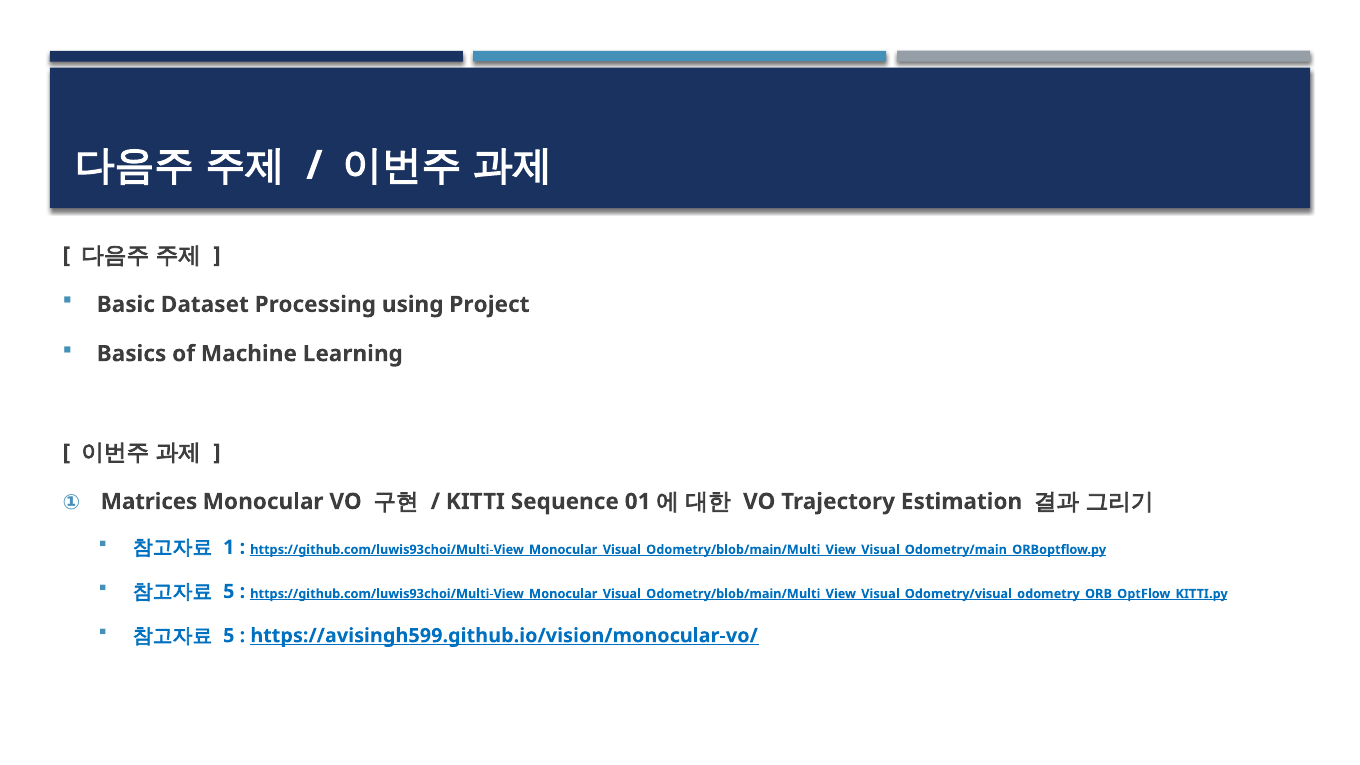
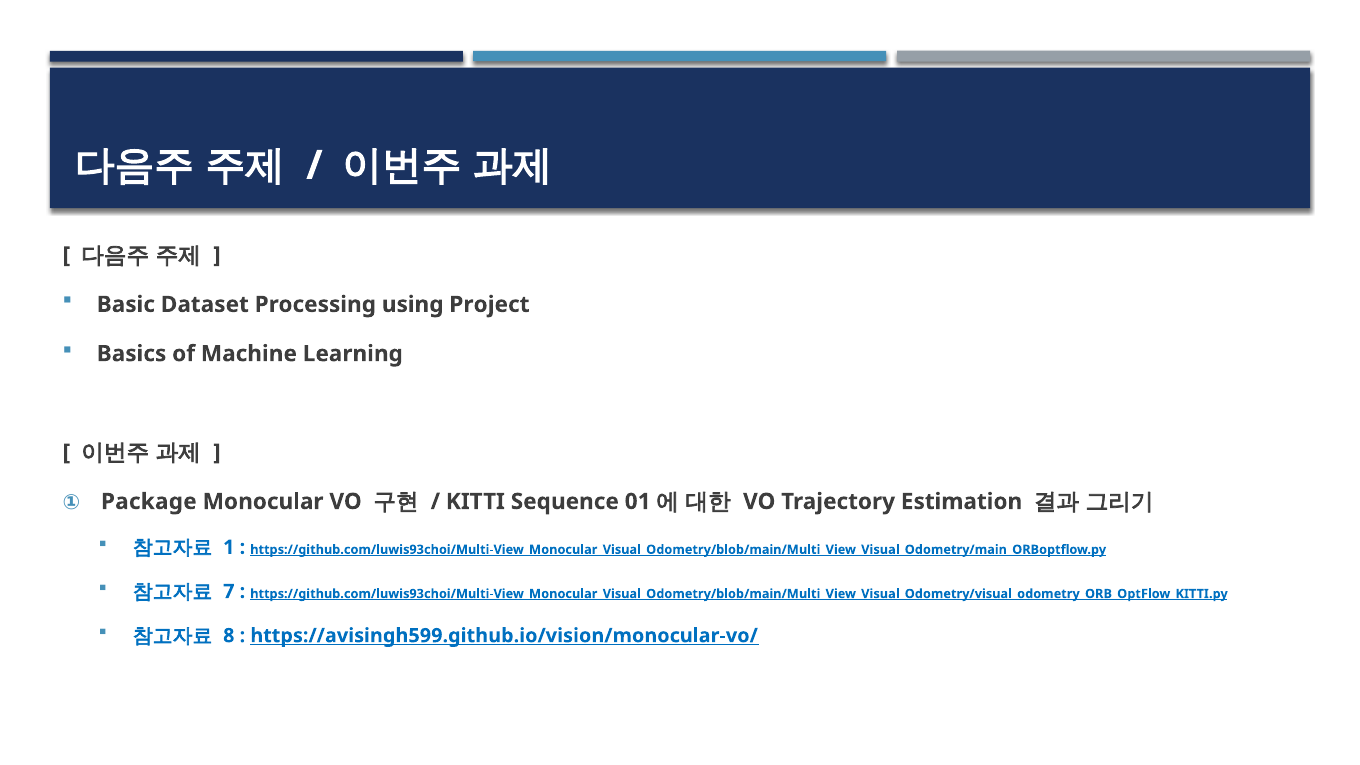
Matrices: Matrices -> Package (149, 502)
5: 5 -> 7 (229, 591)
5: 5 -> 8 (229, 636)
